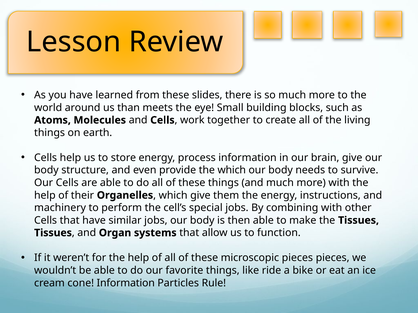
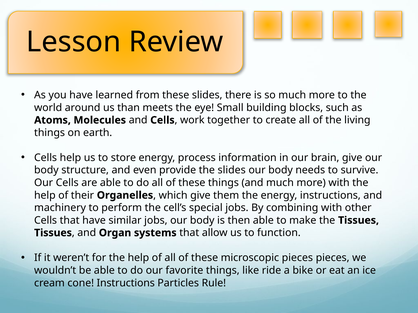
the which: which -> slides (232, 170)
cone Information: Information -> Instructions (126, 283)
